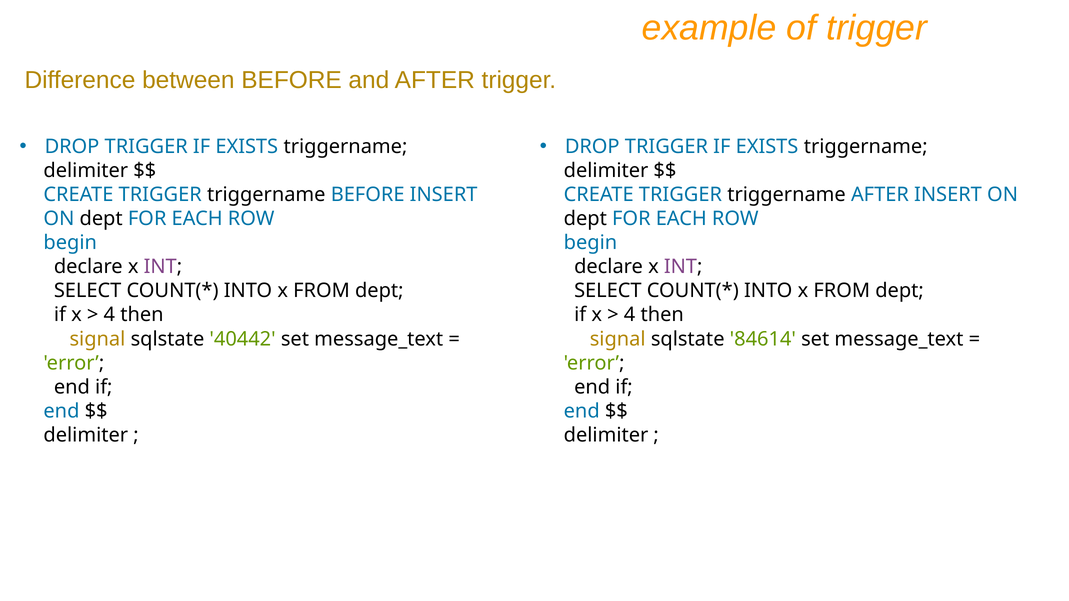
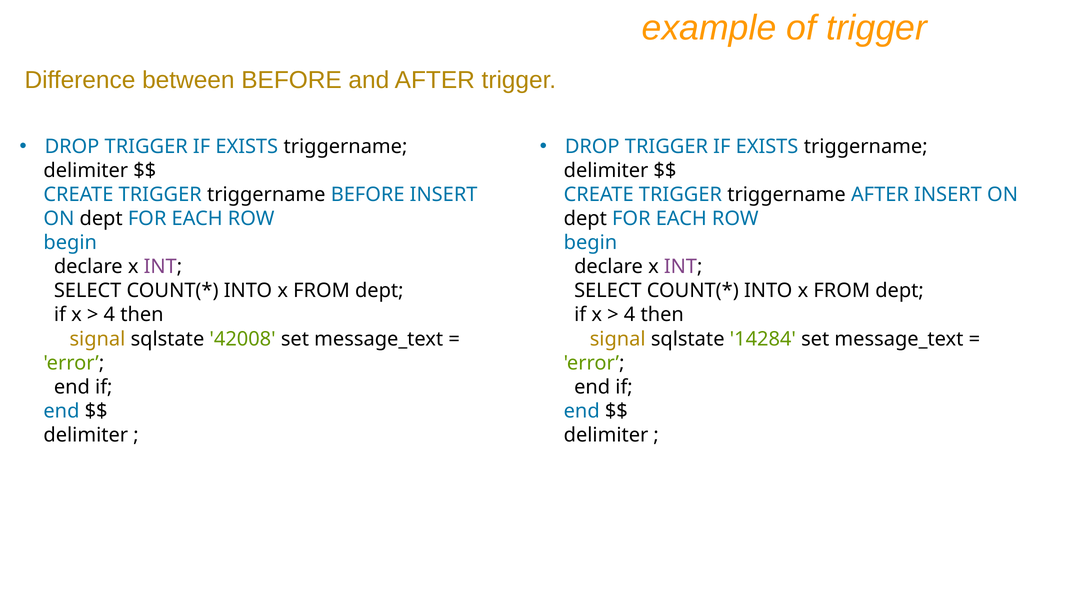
40442: 40442 -> 42008 (243, 339)
84614: 84614 -> 14284 (763, 339)
